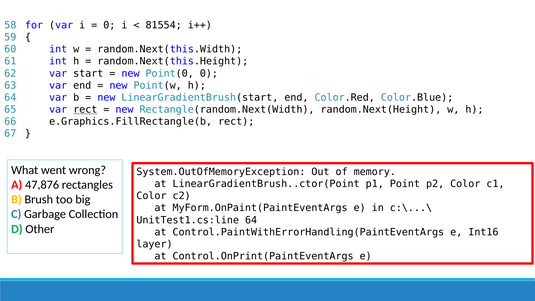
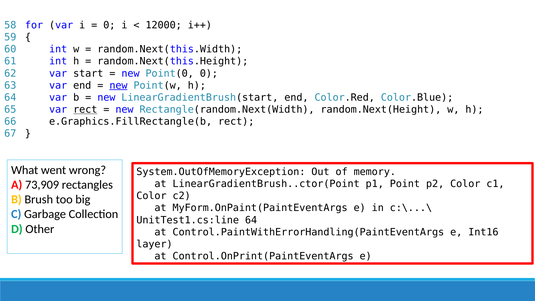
81554: 81554 -> 12000 (164, 25)
new underline: none -> present (118, 85)
47,876: 47,876 -> 73,909 (42, 185)
